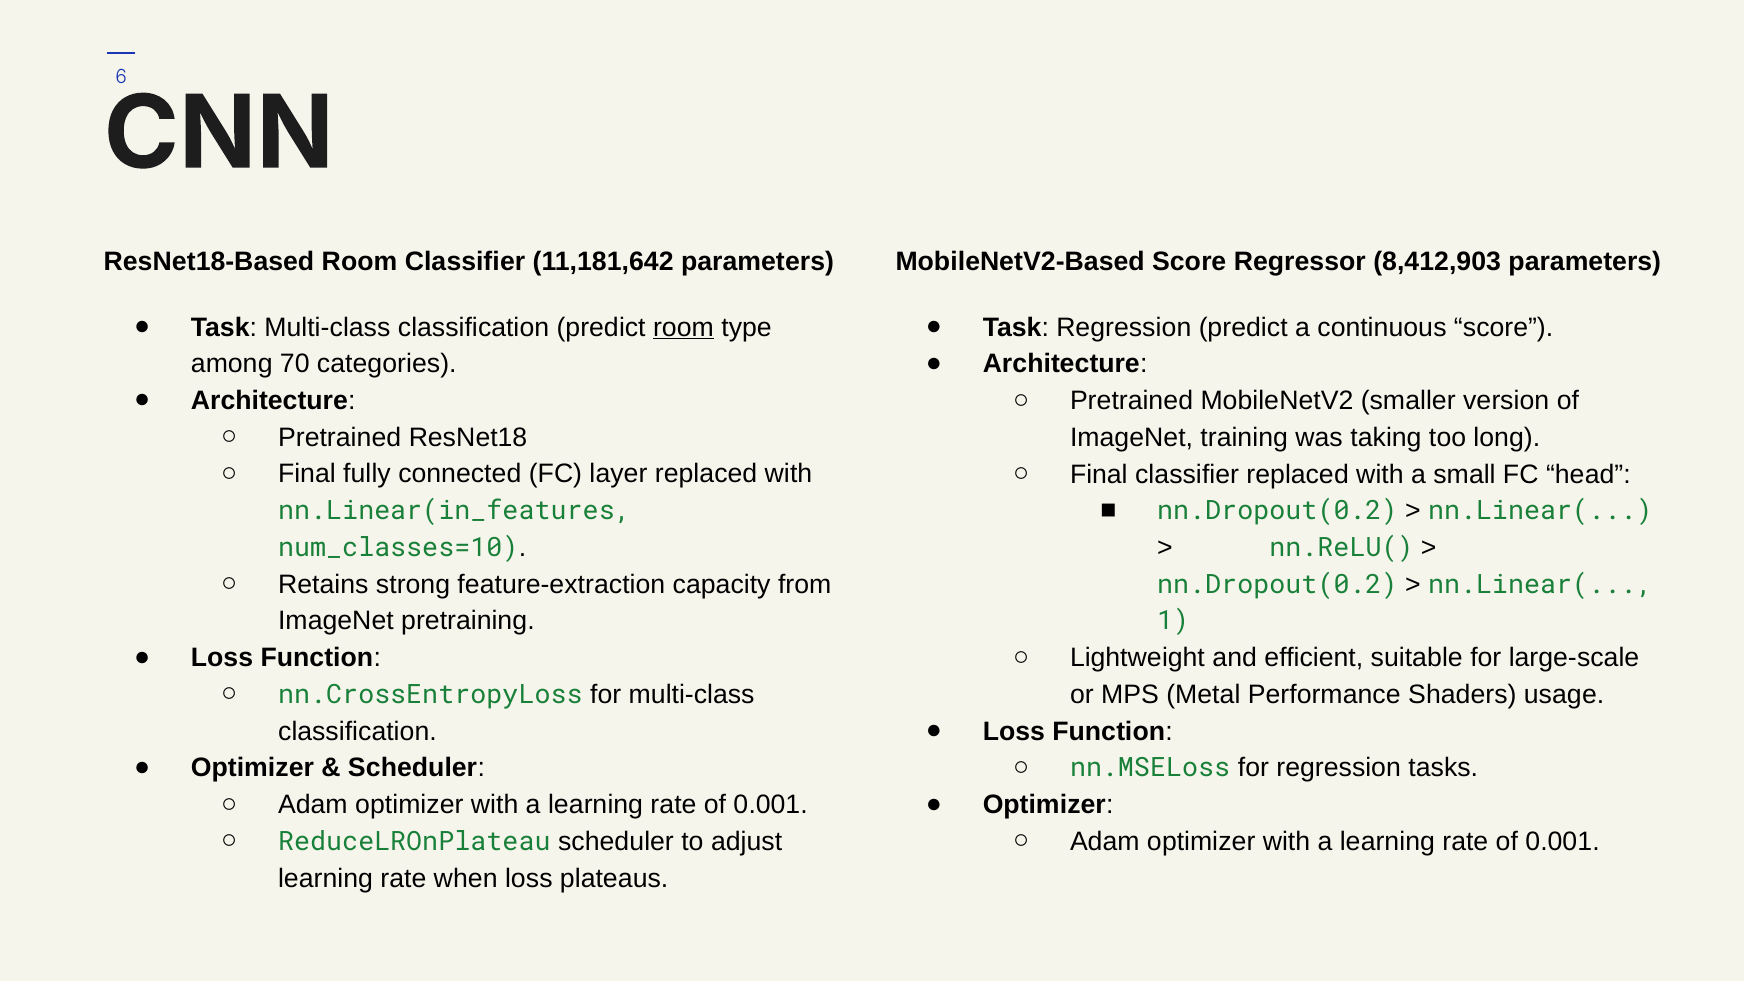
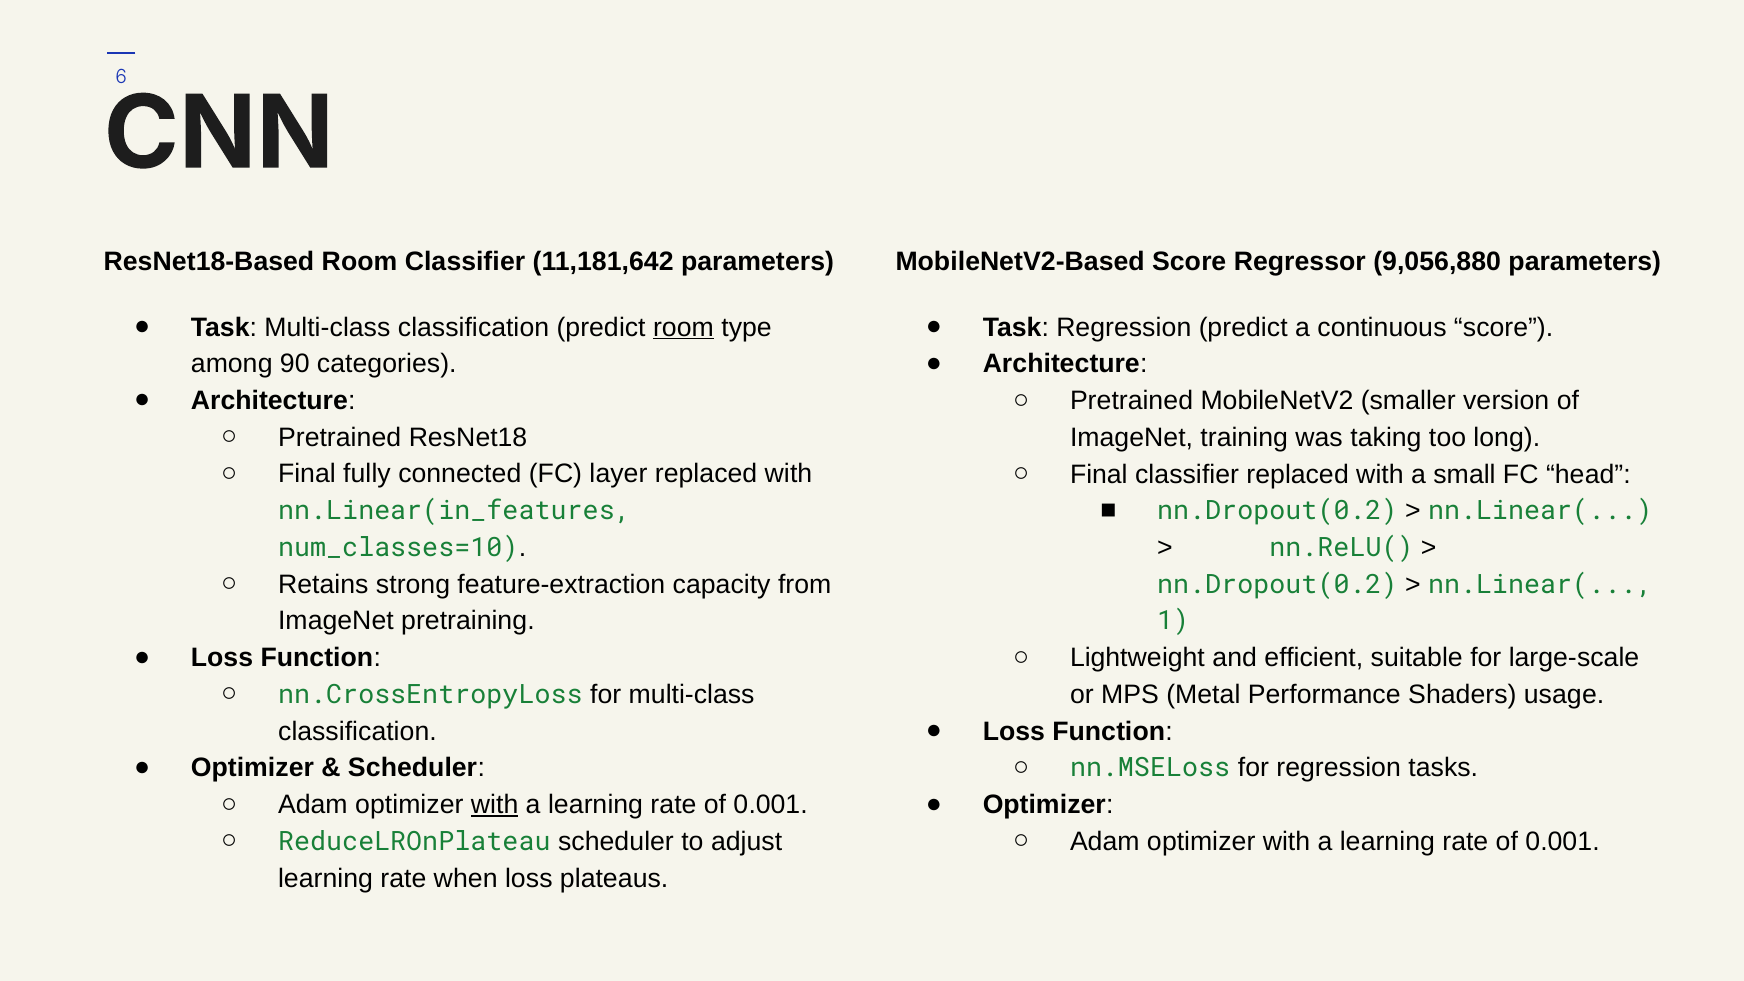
8,412,903: 8,412,903 -> 9,056,880 (1437, 262)
70: 70 -> 90 (295, 364)
with underline: none -> present (495, 805)
